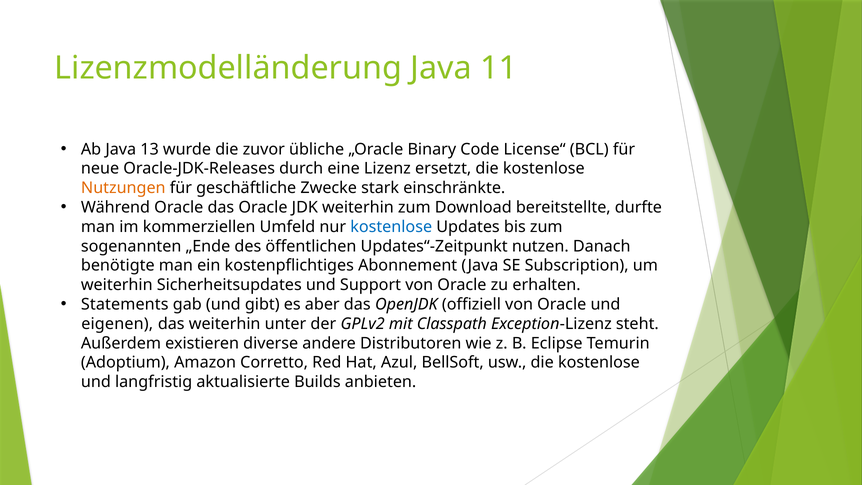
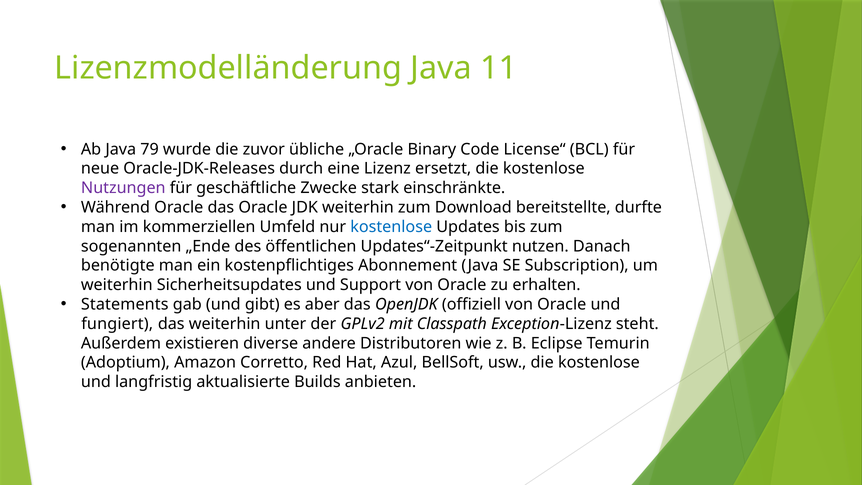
13: 13 -> 79 (150, 149)
Nutzungen colour: orange -> purple (123, 188)
eigenen: eigenen -> fungiert (117, 324)
